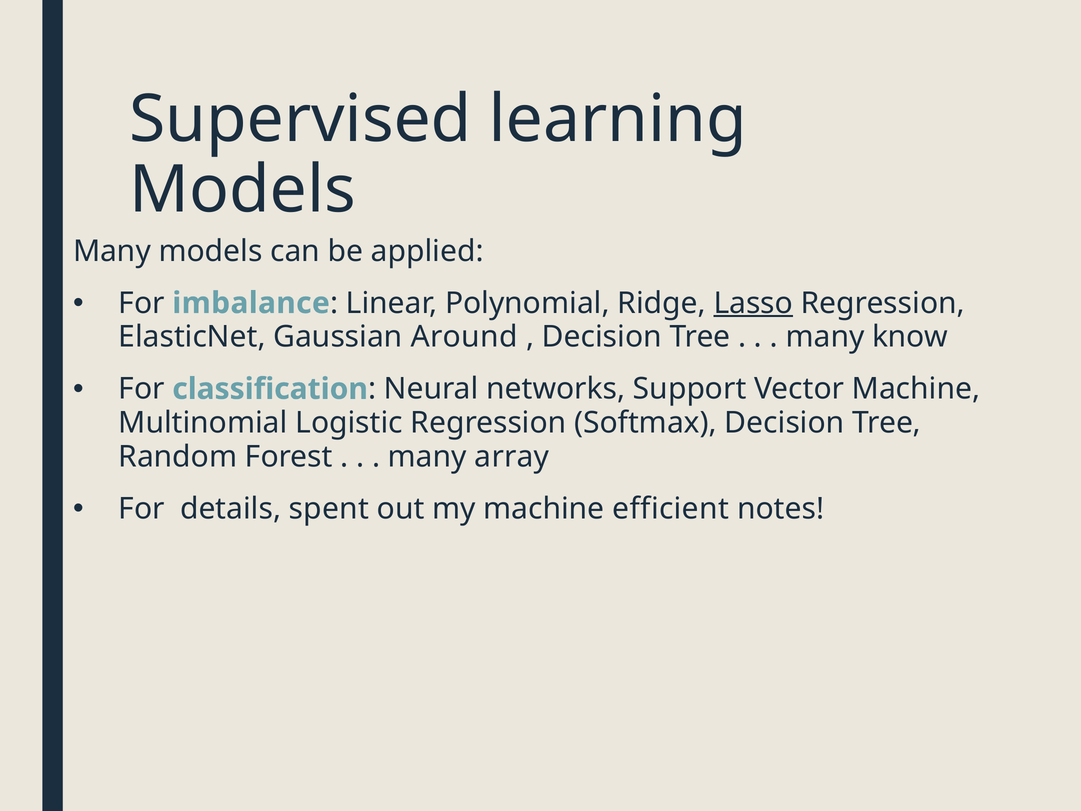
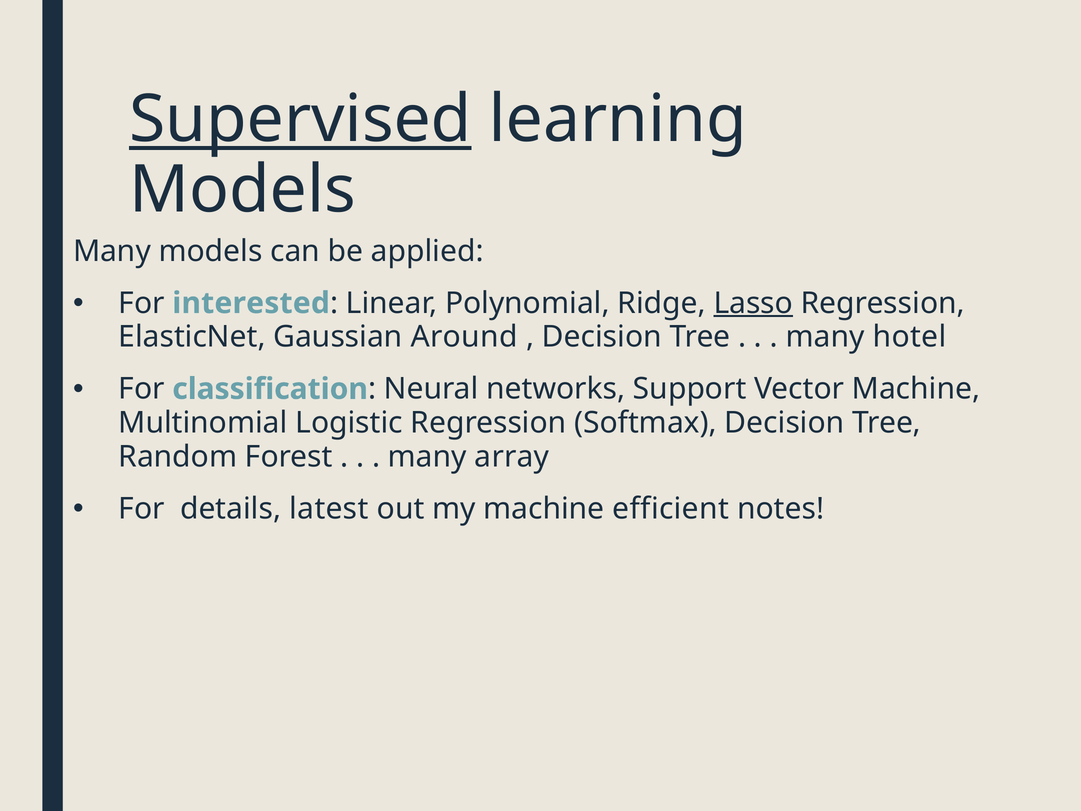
Supervised underline: none -> present (300, 120)
imbalance: imbalance -> interested (251, 303)
know: know -> hotel (910, 337)
spent: spent -> latest (329, 509)
